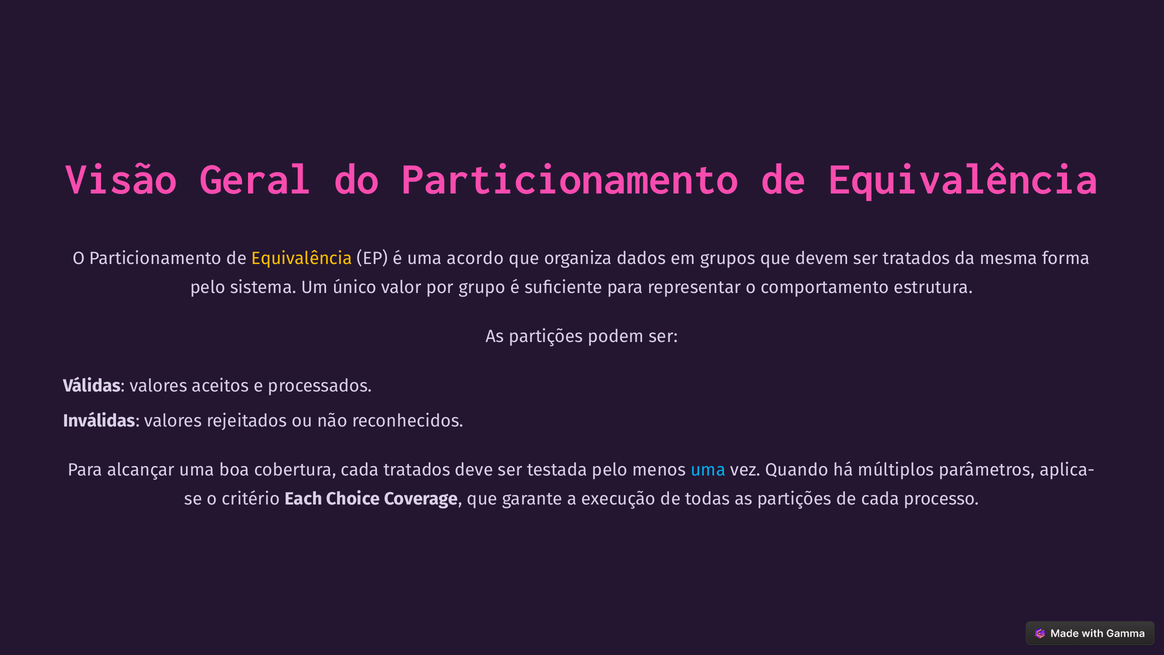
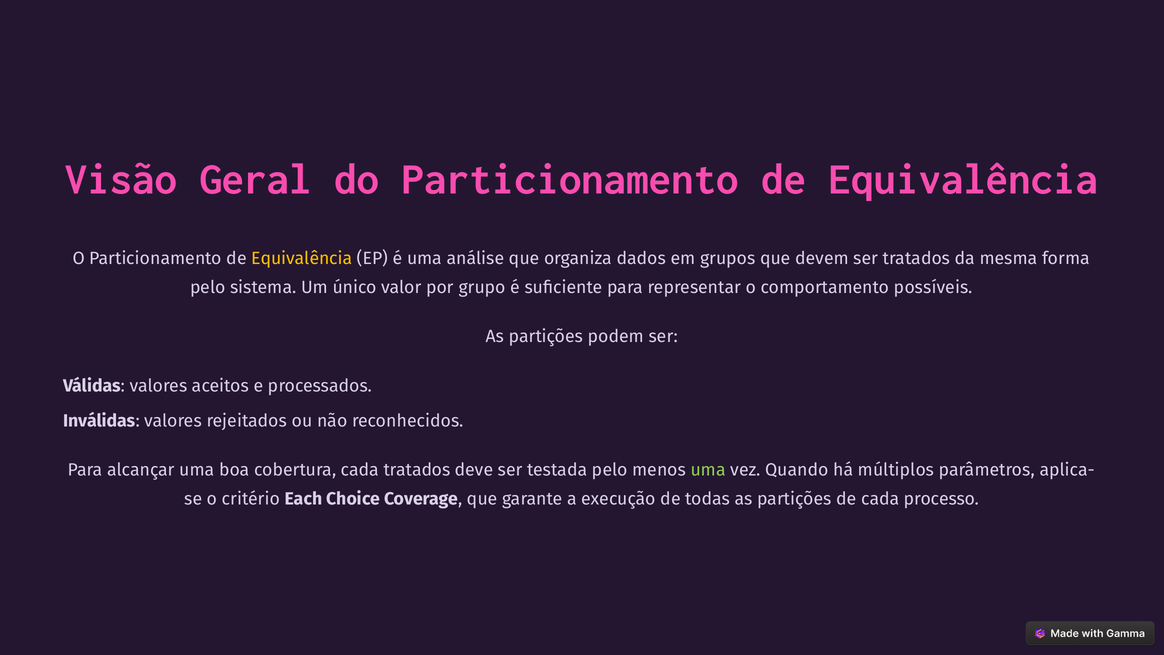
acordo: acordo -> análise (476, 258)
estrutura: estrutura -> possíveis (933, 287)
uma colour: light blue -> light green (708, 470)
